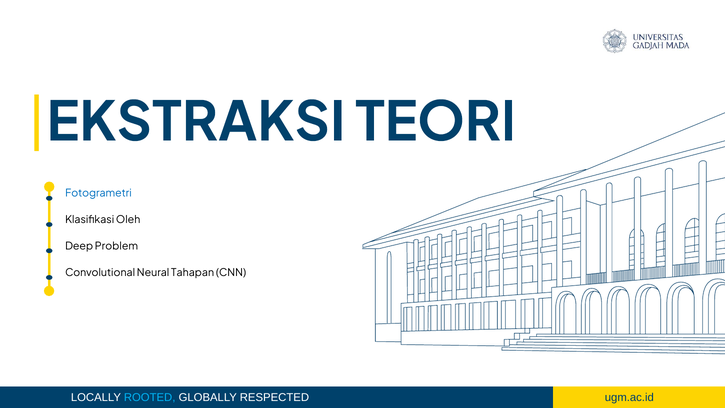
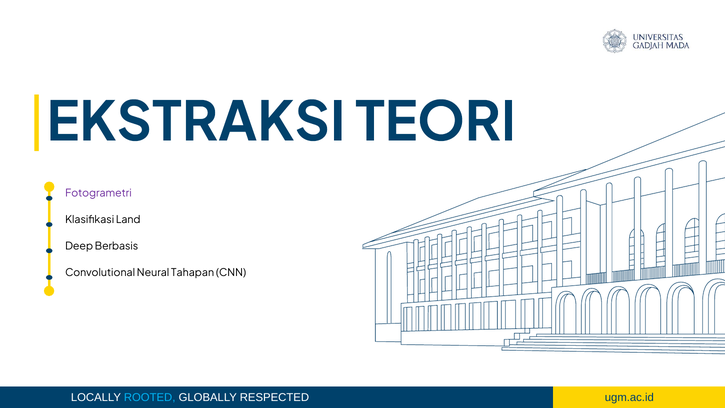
Fotogrametri colour: blue -> purple (98, 193)
Oleh: Oleh -> Land (128, 220)
Problem: Problem -> Berbasis (117, 246)
